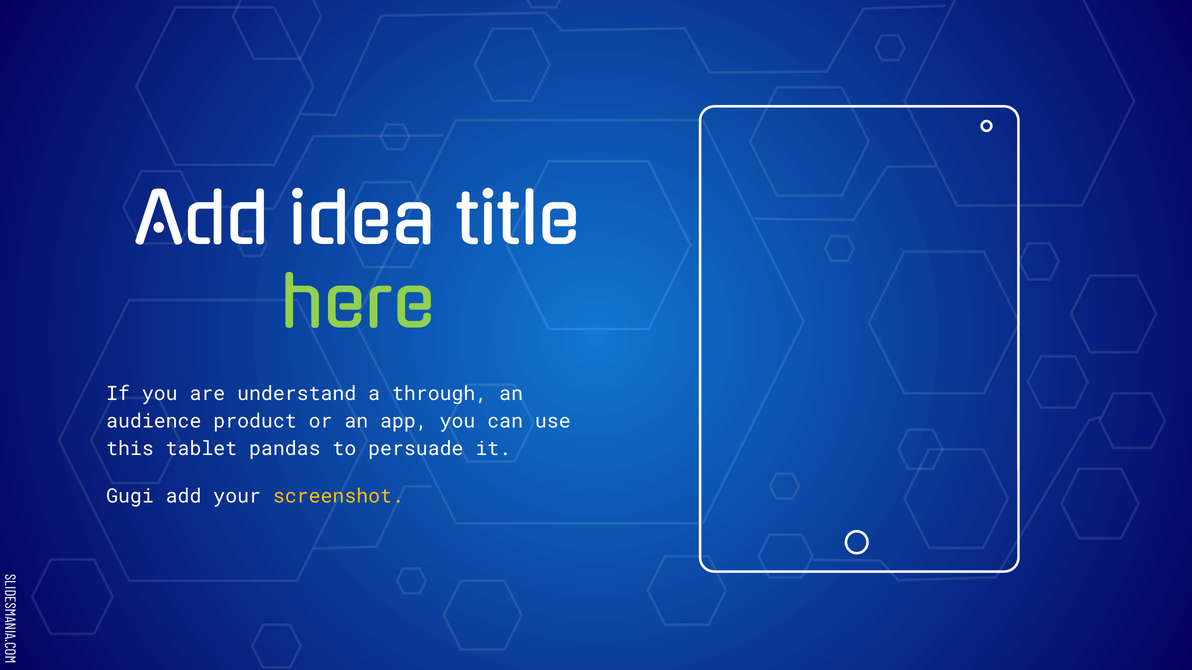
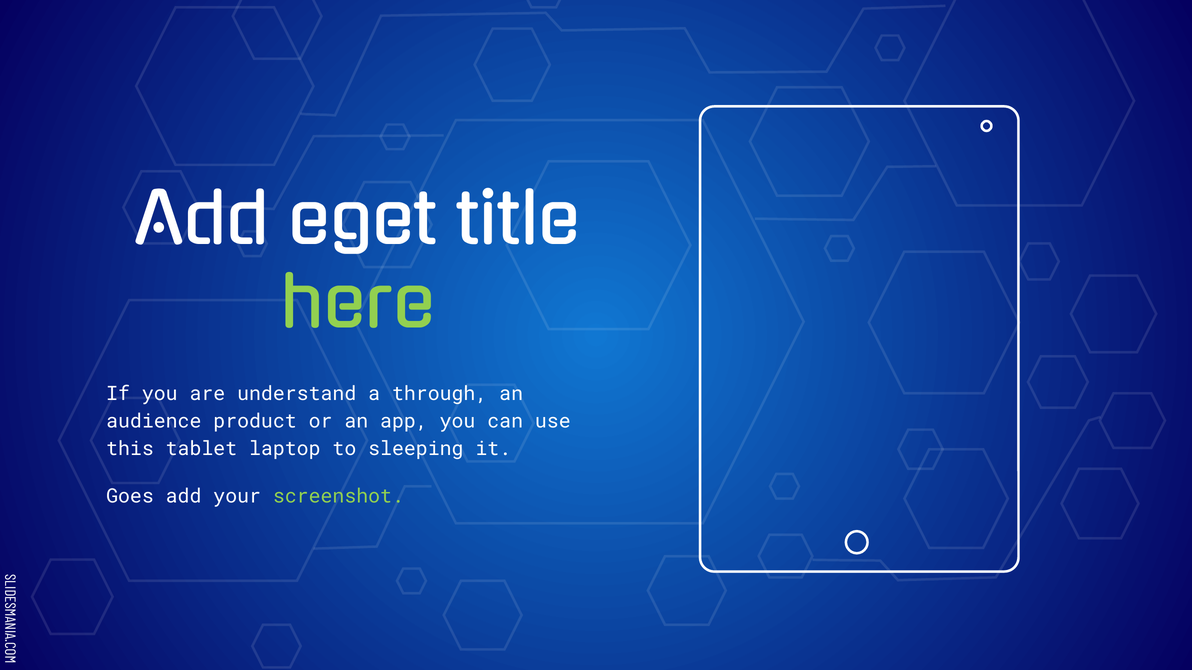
idea: idea -> eget (362, 222)
pandas: pandas -> laptop (285, 449)
persuade: persuade -> sleeping (416, 449)
Gugi: Gugi -> Goes (130, 497)
screenshot colour: yellow -> light green (338, 497)
